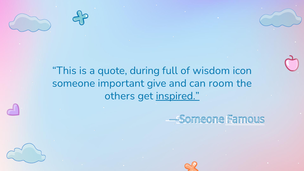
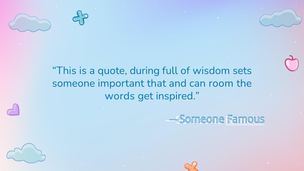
icon: icon -> sets (242, 71)
give: give -> that (156, 83)
others: others -> words (120, 96)
inspired underline: present -> none (178, 96)
